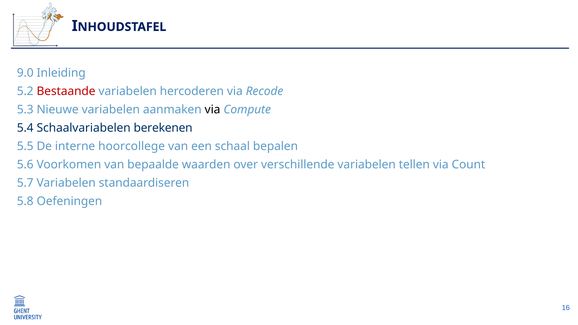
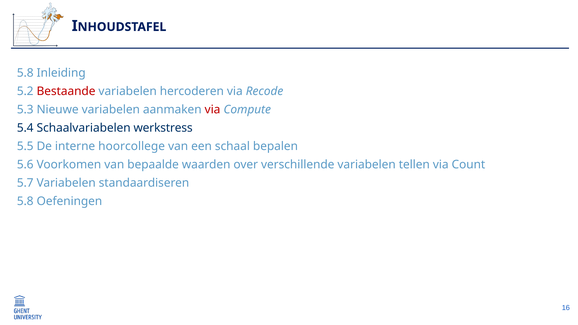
9.0: 9.0 -> 5.8 (25, 73)
via colour: black -> red (213, 110)
berekenen: berekenen -> werkstress (163, 128)
